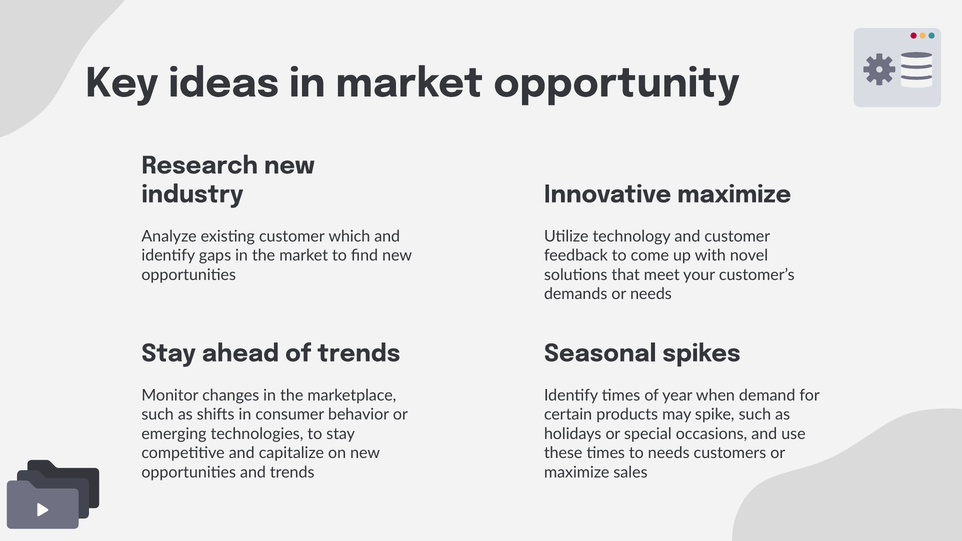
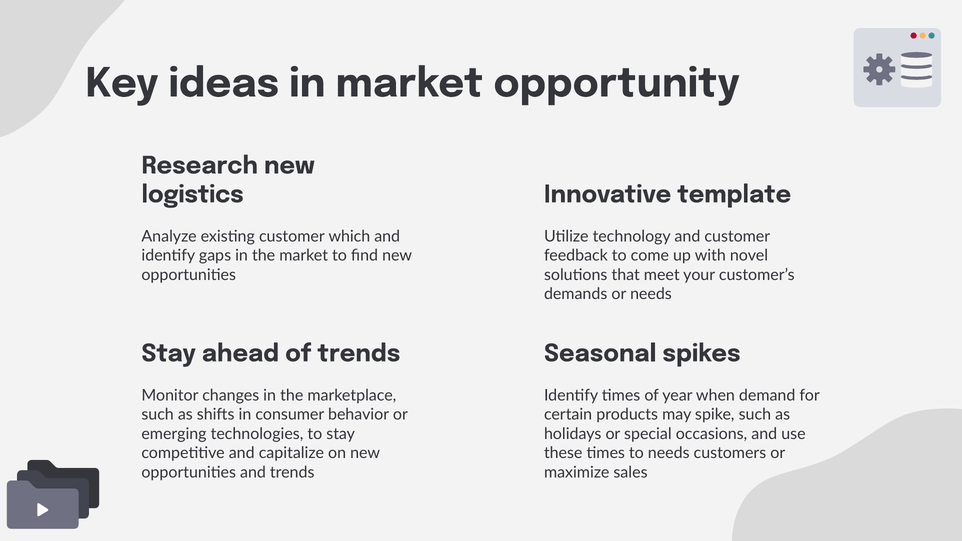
industry: industry -> logistics (193, 194)
Innovative maximize: maximize -> template (734, 194)
